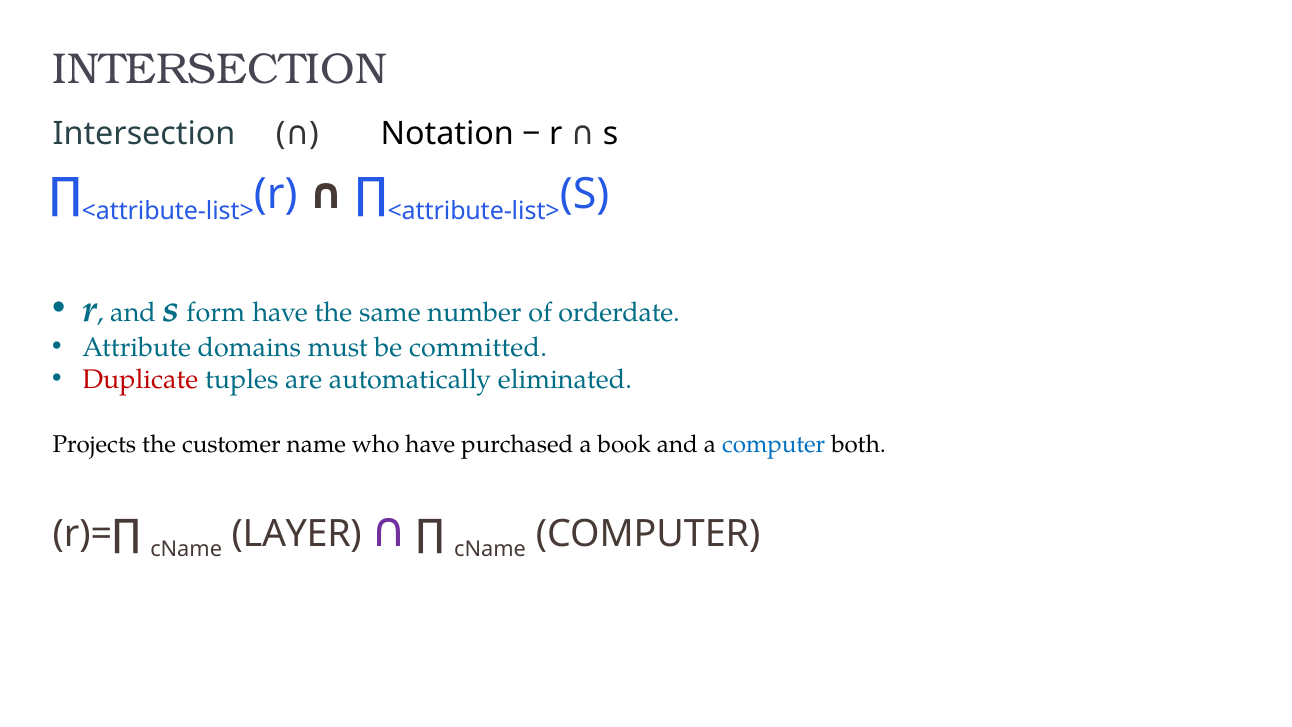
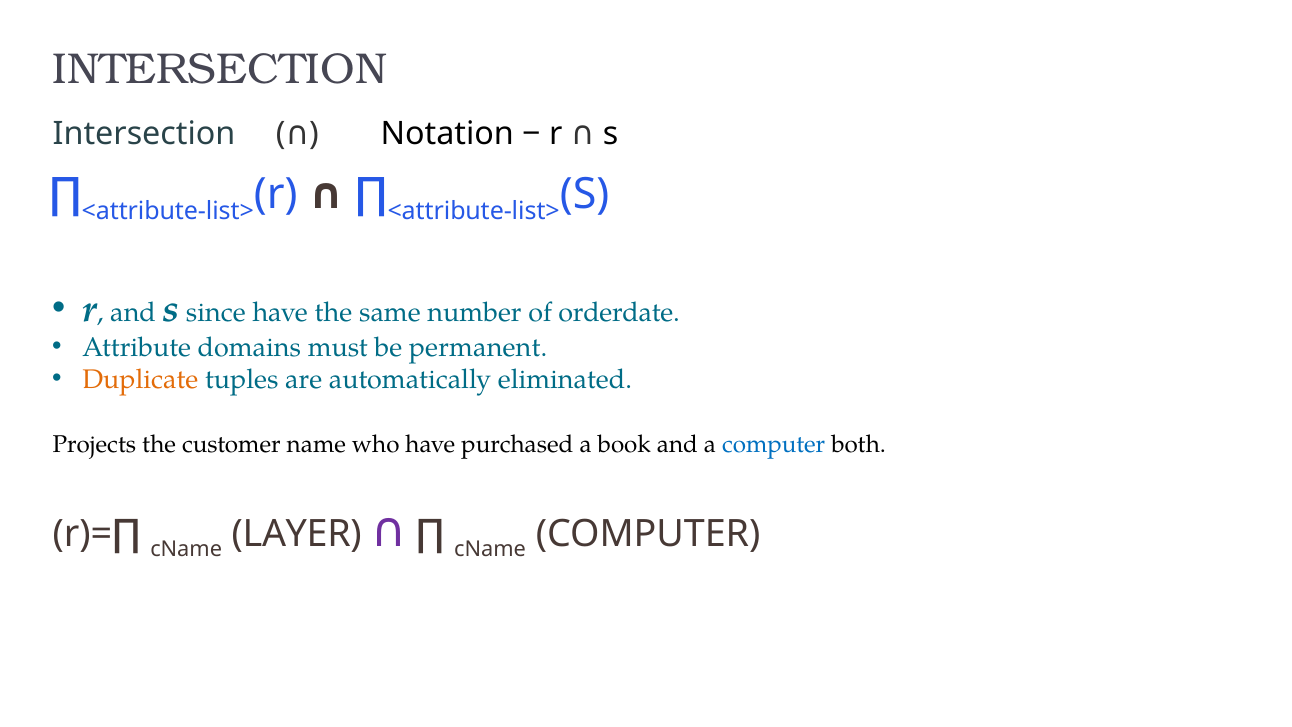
form: form -> since (216, 313)
committed: committed -> permanent (478, 347)
Duplicate colour: red -> orange (140, 379)
